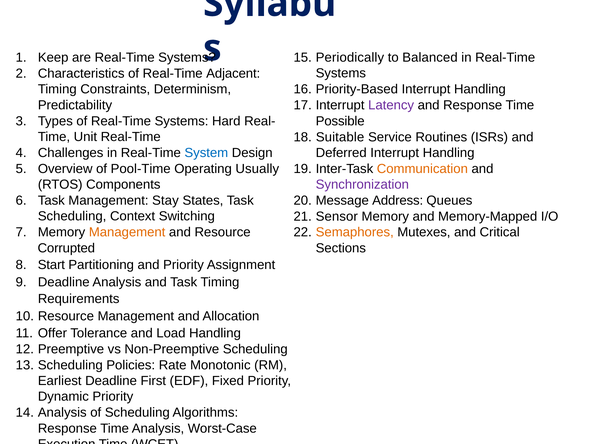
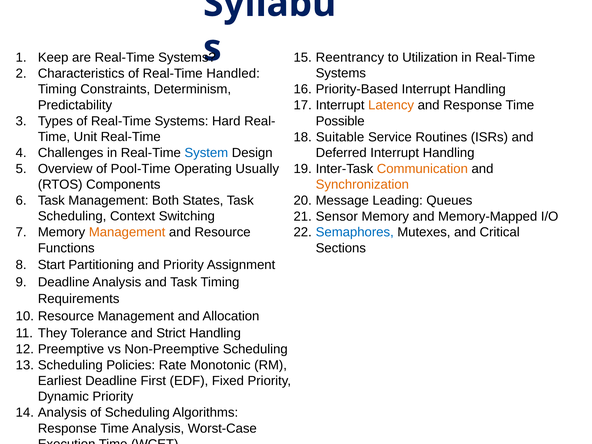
Periodically: Periodically -> Reentrancy (350, 57)
Balanced: Balanced -> Utilization (430, 57)
Adjacent: Adjacent -> Handled (233, 74)
Latency colour: purple -> orange (391, 105)
Synchronization colour: purple -> orange (362, 184)
Stay: Stay -> Both (165, 201)
Address: Address -> Leading (398, 201)
Semaphores colour: orange -> blue (355, 232)
Corrupted: Corrupted -> Functions (66, 248)
Offer: Offer -> They (52, 333)
Load: Load -> Strict (171, 333)
